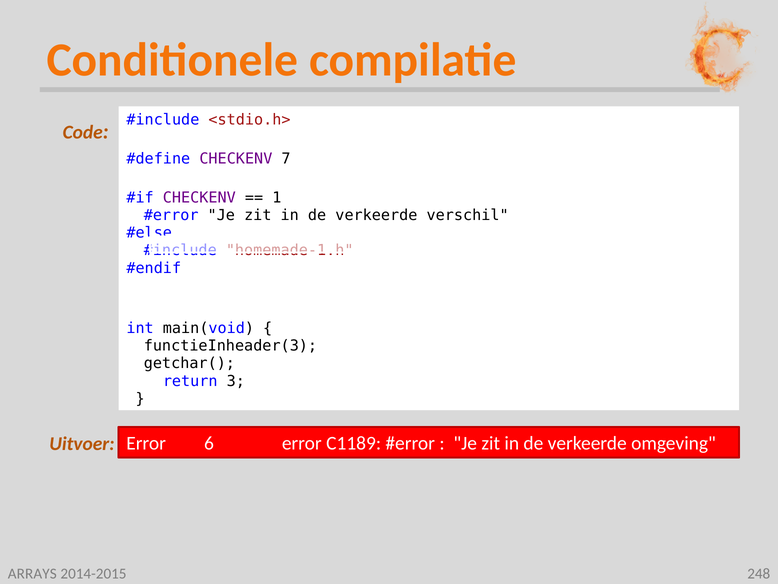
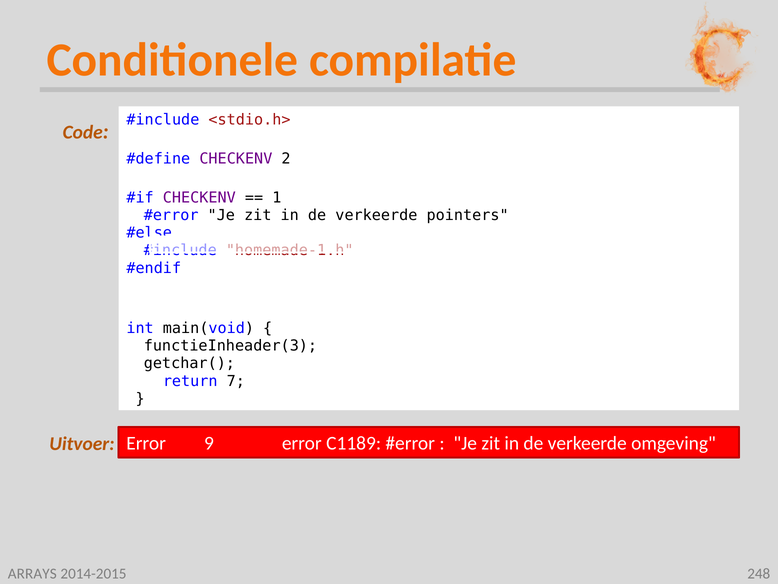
7: 7 -> 2 (286, 159)
verschil: verschil -> pointers (468, 215)
3: 3 -> 7 (236, 381)
6: 6 -> 9 (209, 443)
